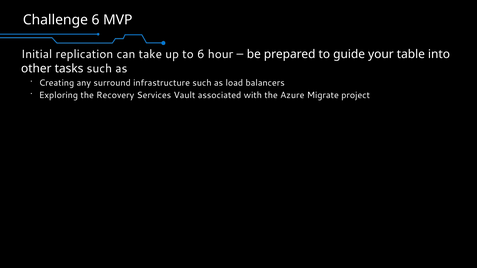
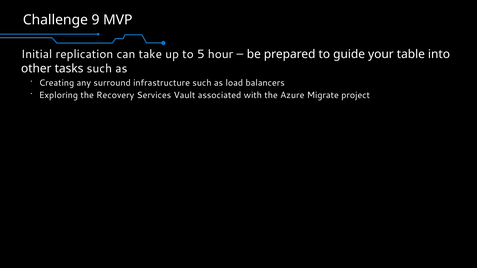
Challenge 6: 6 -> 9 (96, 20)
to 6: 6 -> 5 (201, 54)
